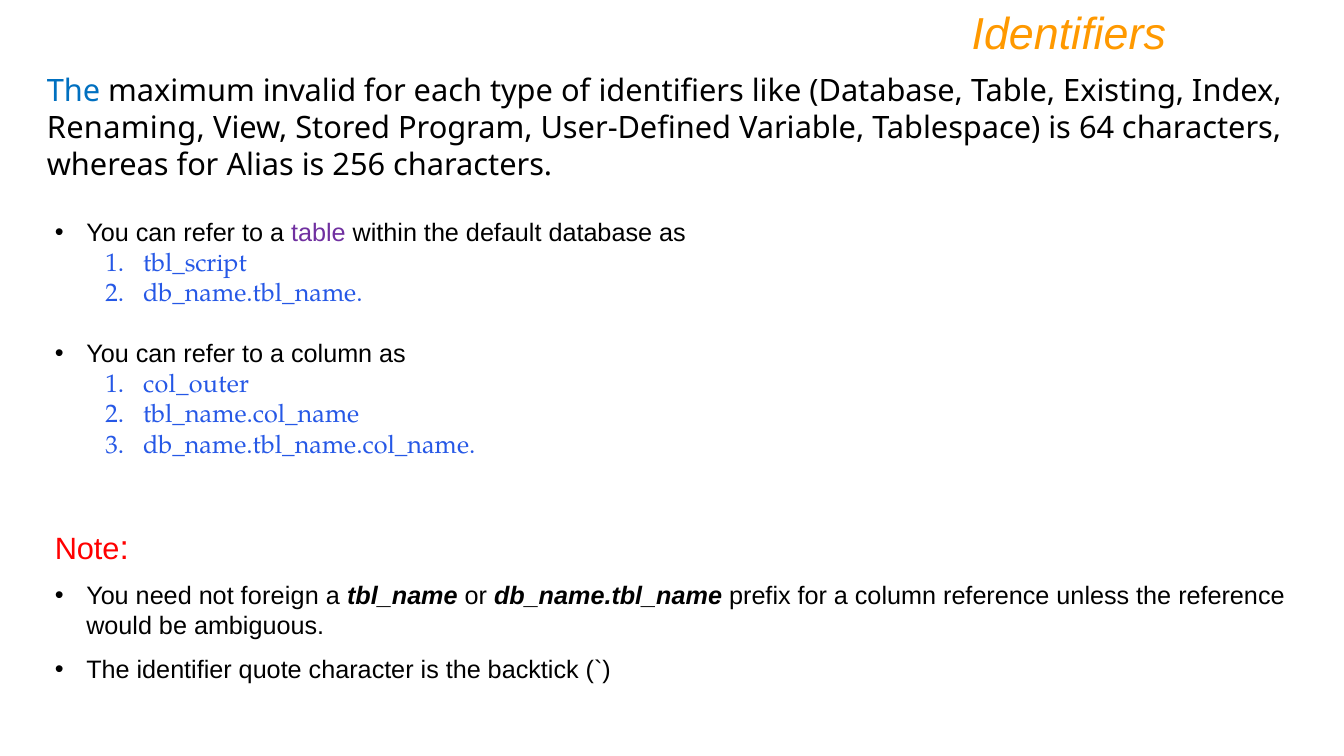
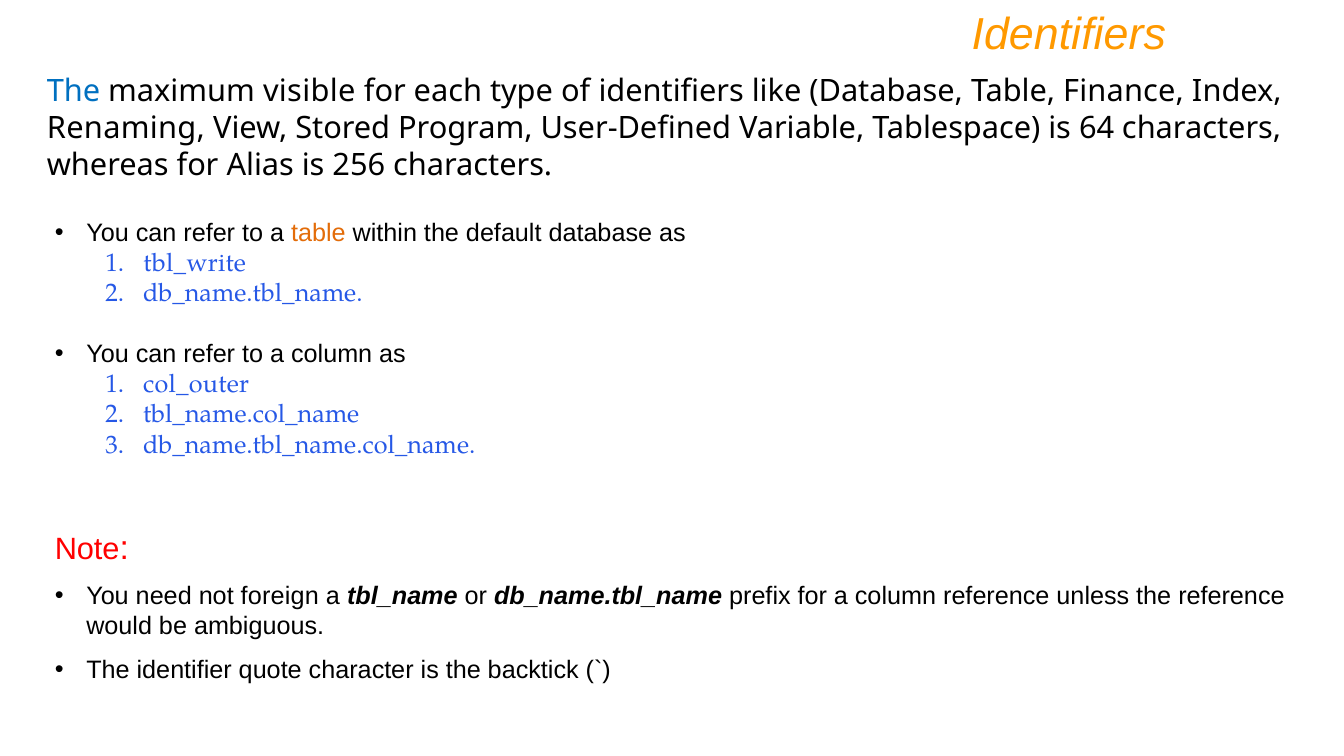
invalid: invalid -> visible (309, 91)
Existing: Existing -> Finance (1124, 91)
table colour: purple -> orange (318, 233)
tbl_script: tbl_script -> tbl_write (195, 263)
